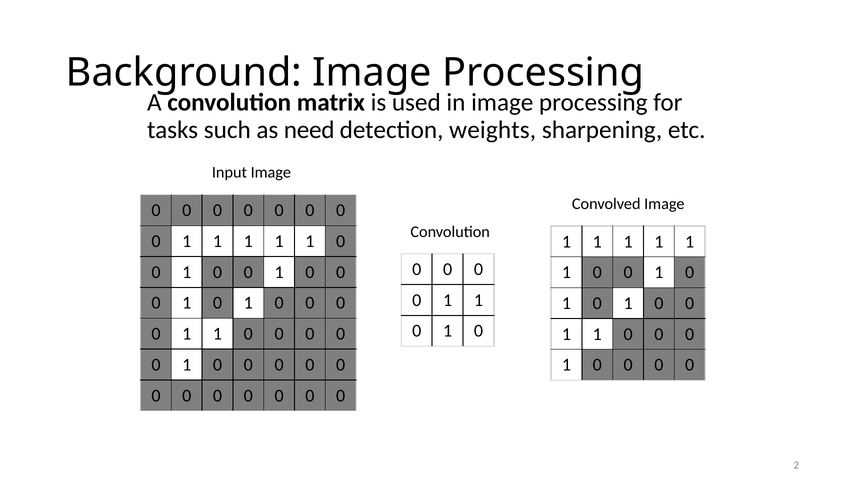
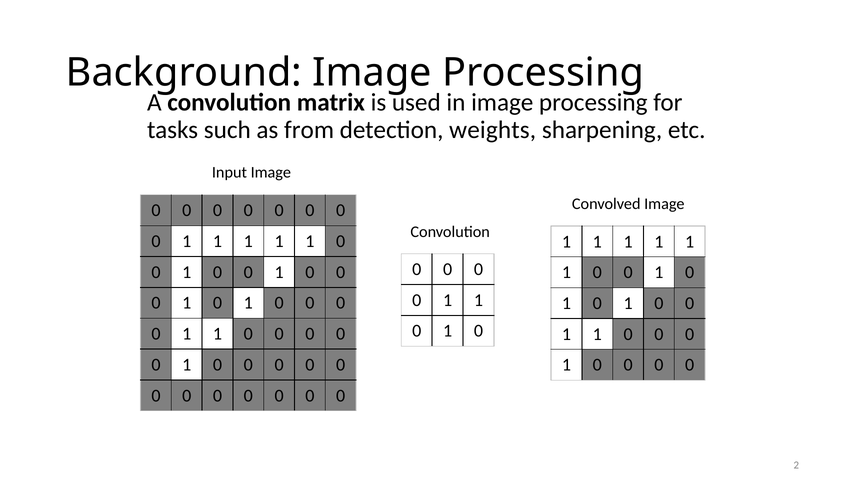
need: need -> from (309, 130)
